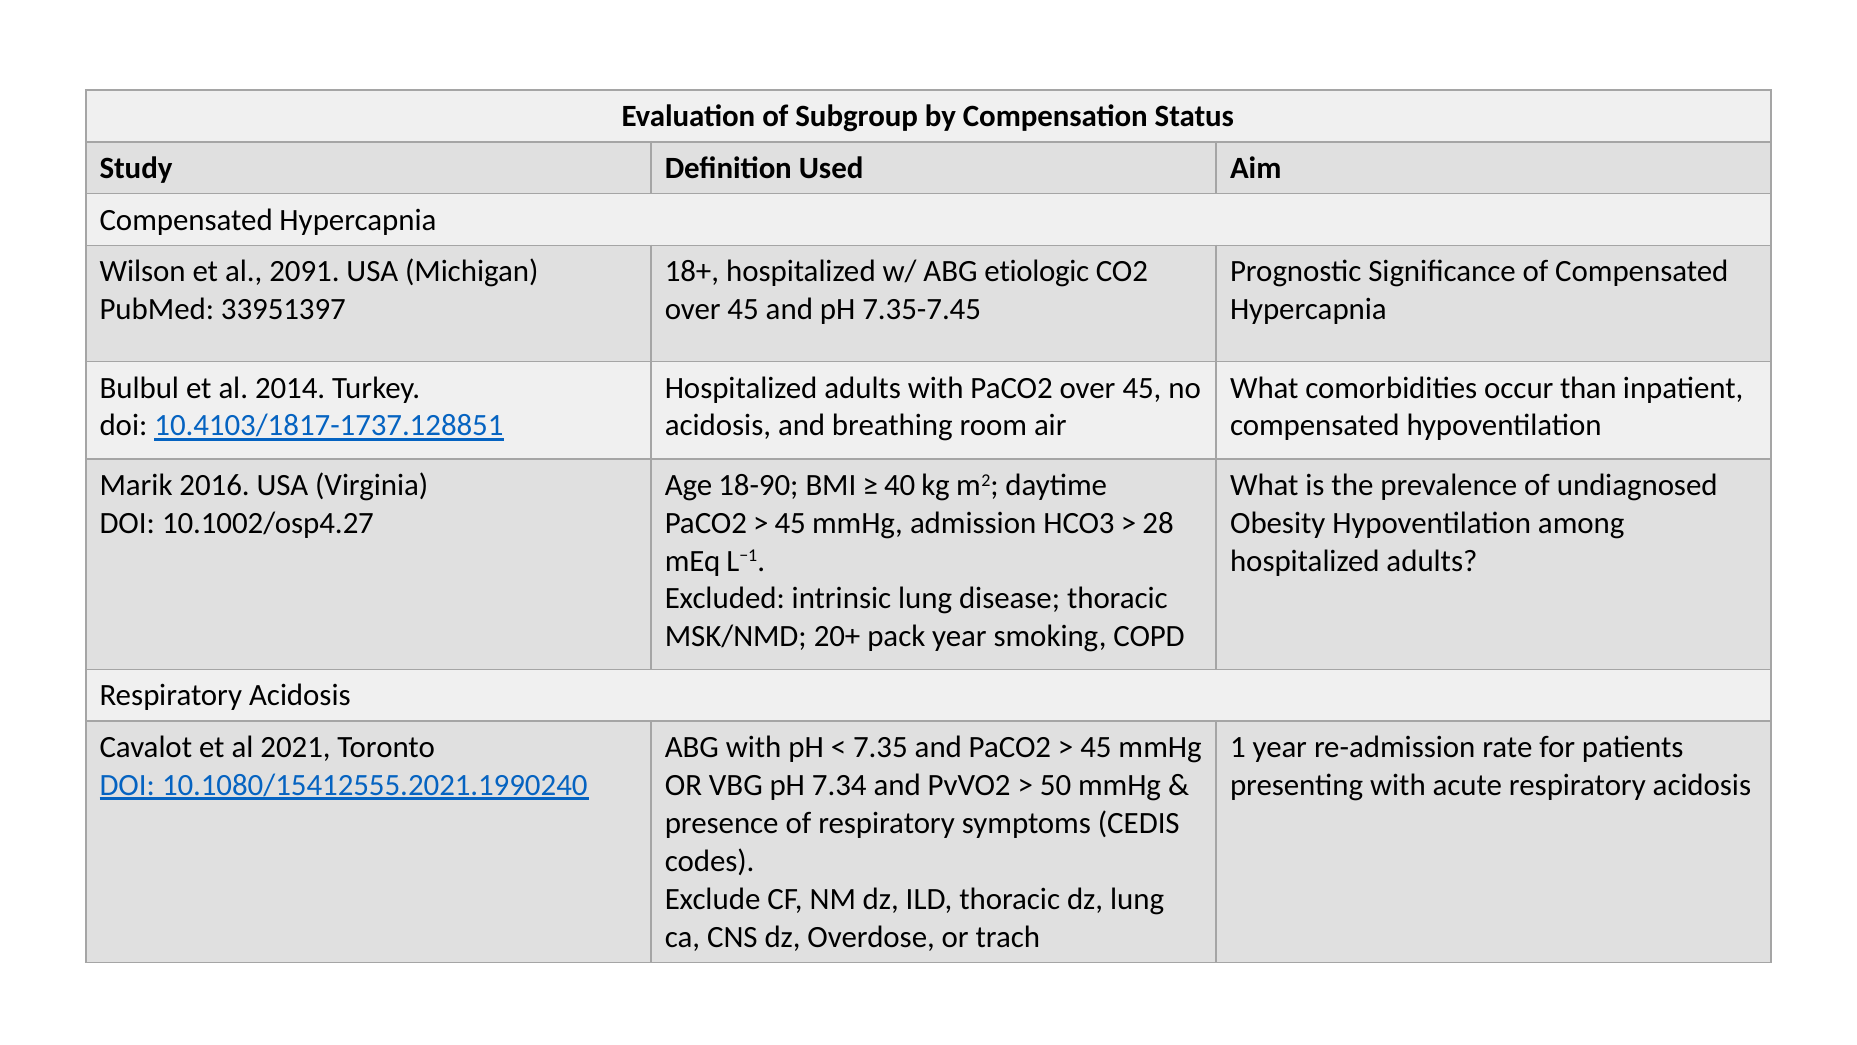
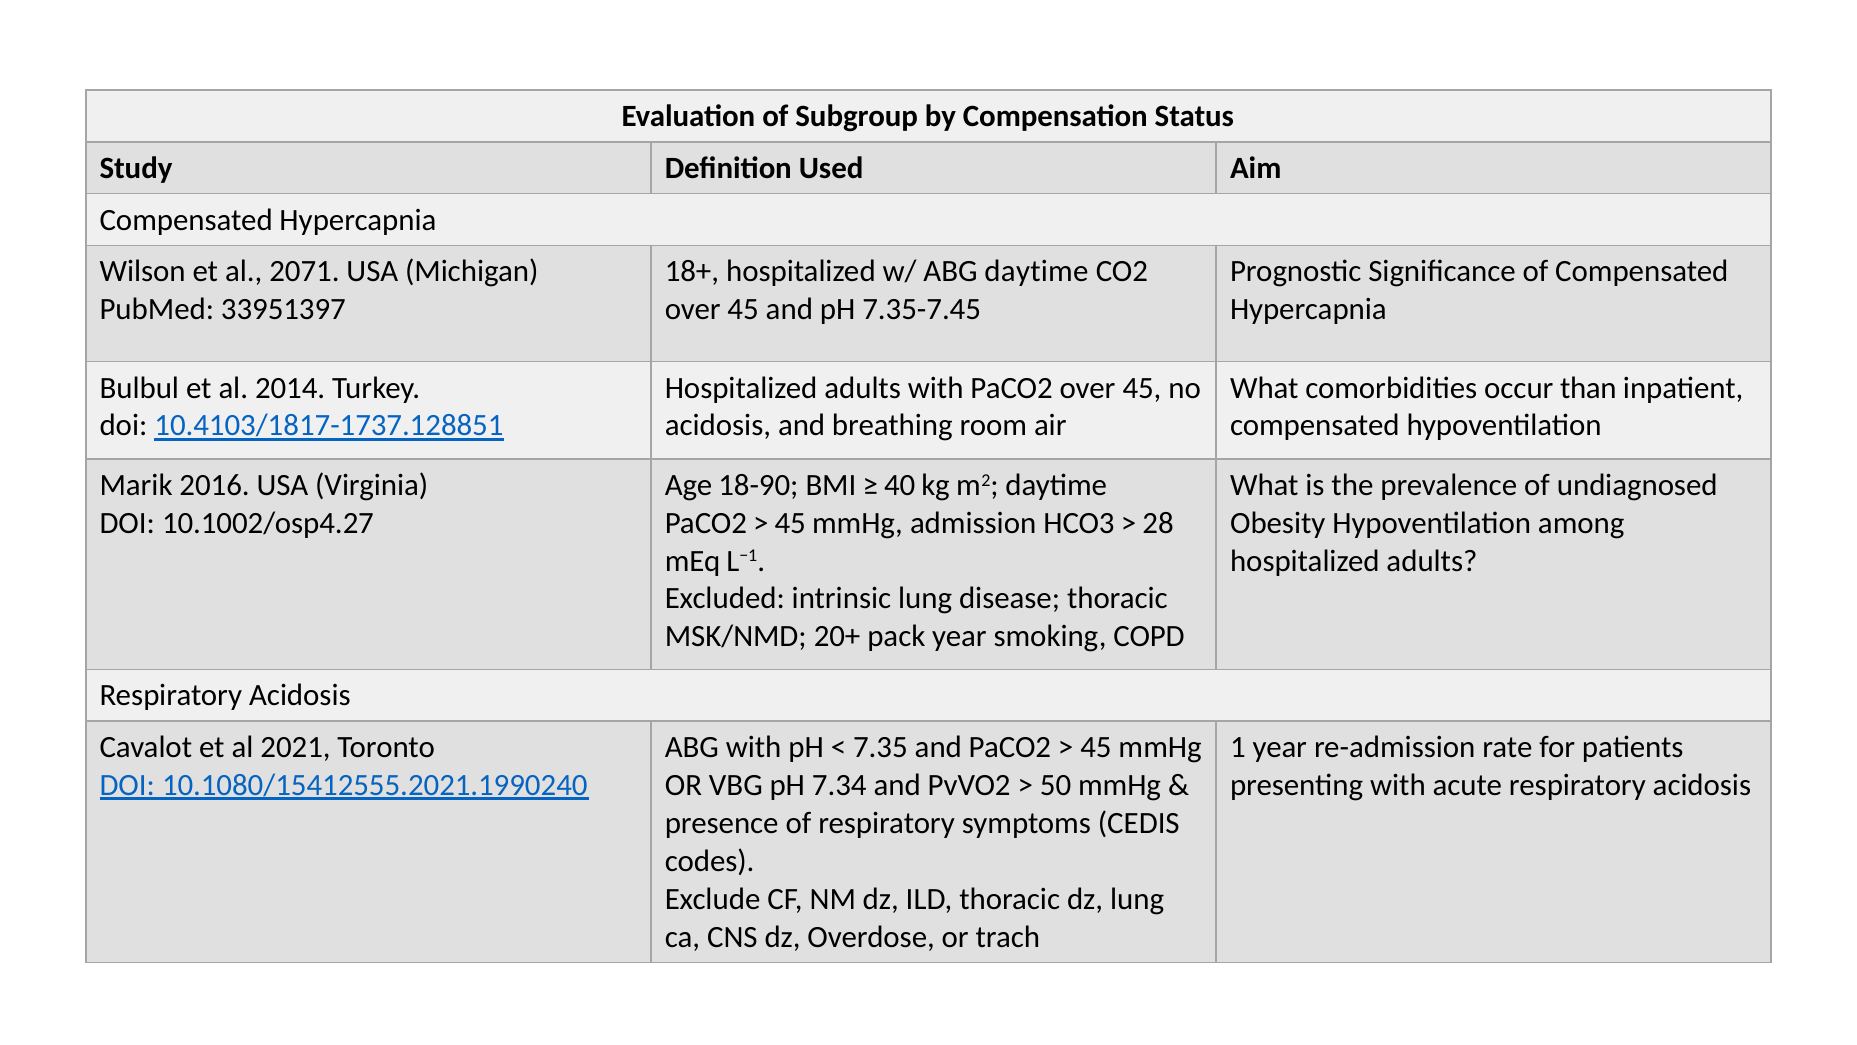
2091: 2091 -> 2071 (304, 272)
ABG etiologic: etiologic -> daytime (1036, 272)
